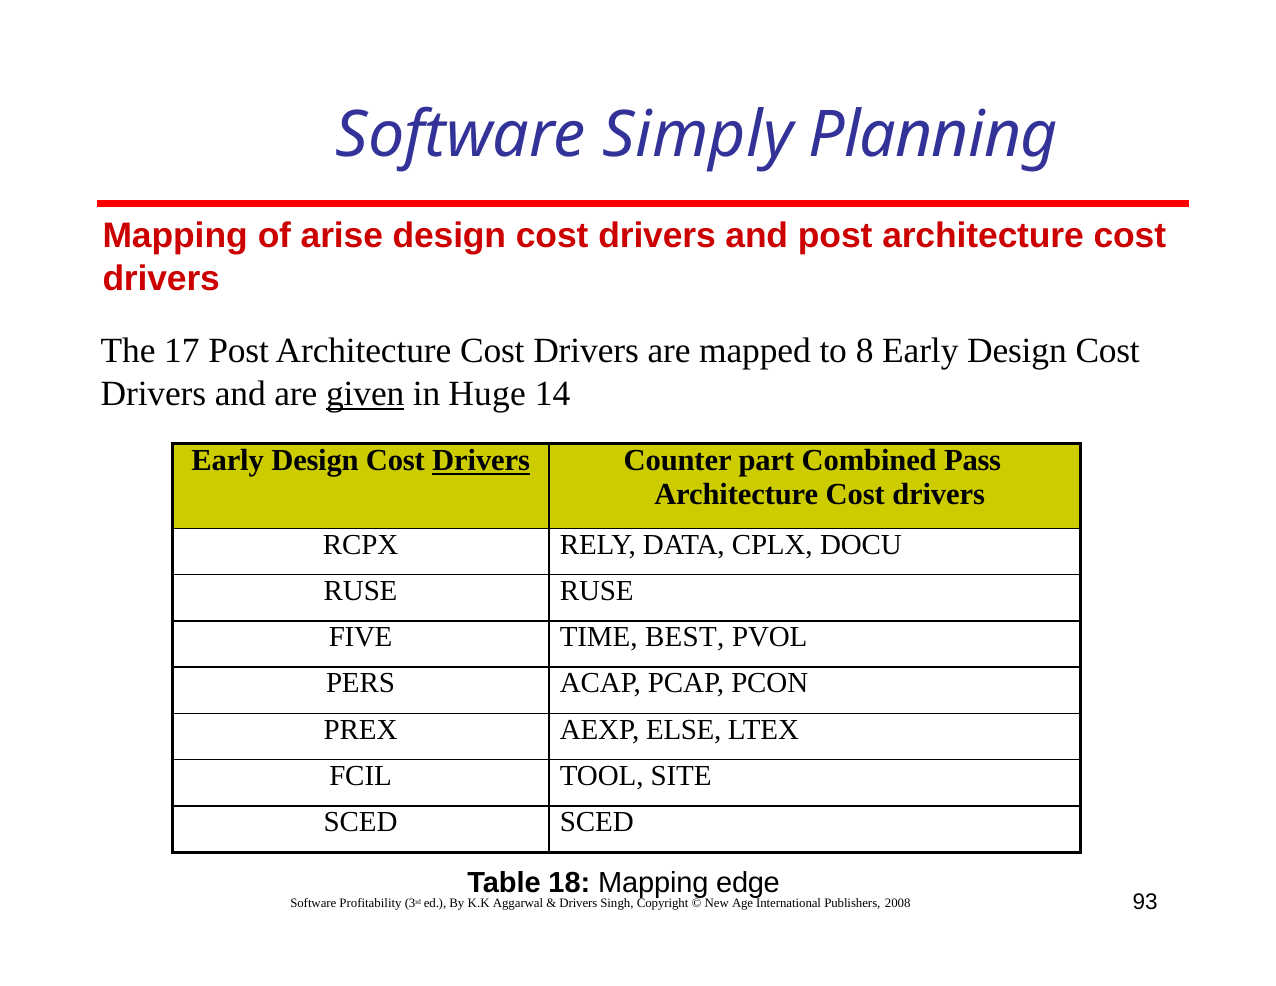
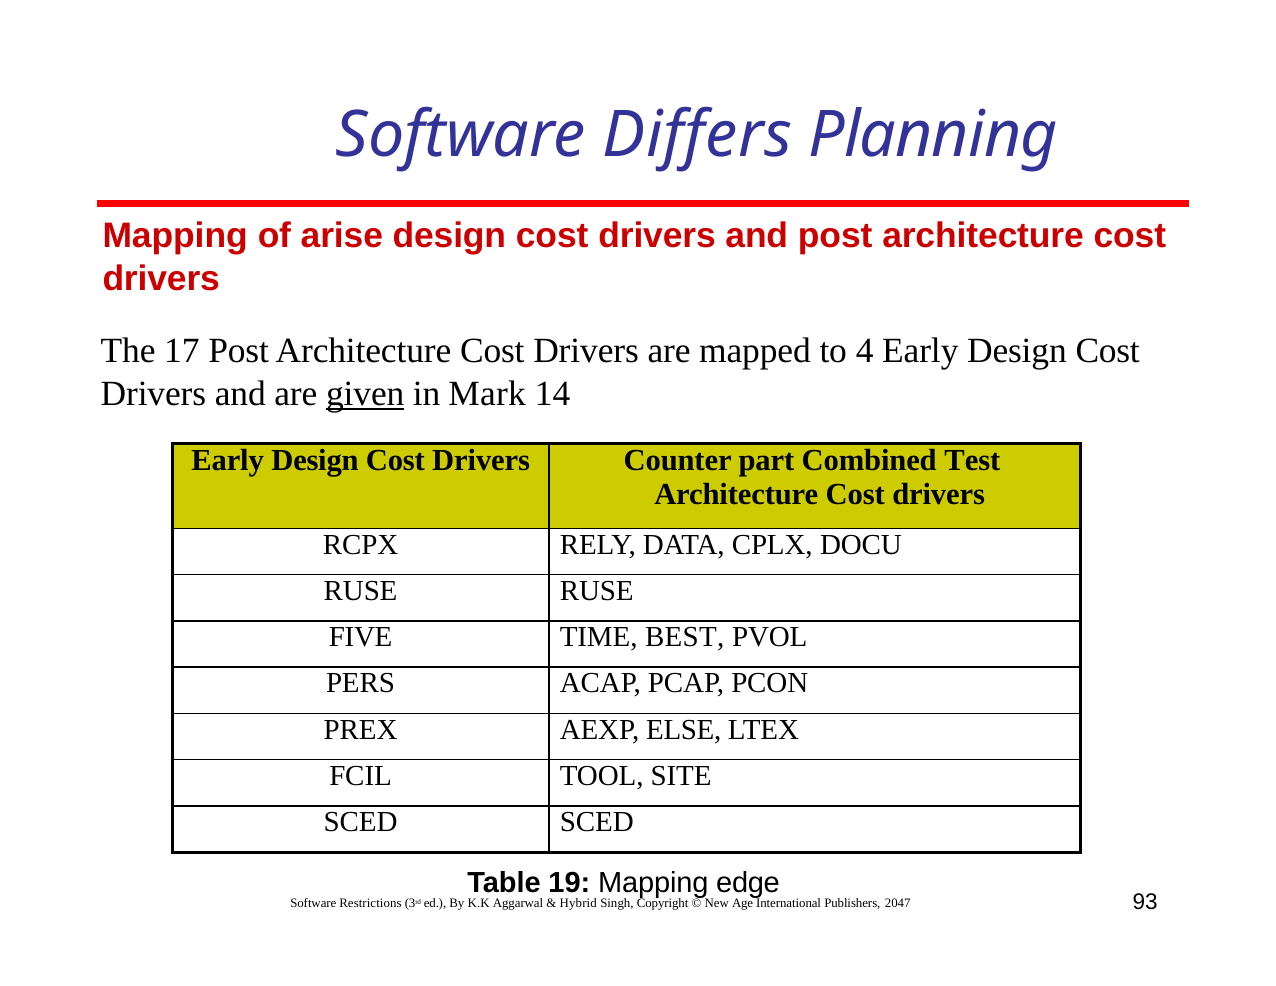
Simply: Simply -> Differs (698, 135)
8: 8 -> 4 (865, 351)
Huge: Huge -> Mark (487, 394)
Drivers underline: present -> none (481, 461)
Pass: Pass -> Test (972, 461)
18: 18 -> 19 (569, 883)
Profitability: Profitability -> Restrictions (370, 903)
Drivers: Drivers -> Hybrid (578, 903)
2008: 2008 -> 2047 (898, 903)
